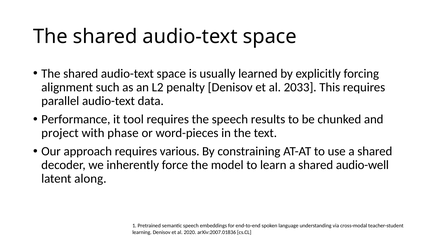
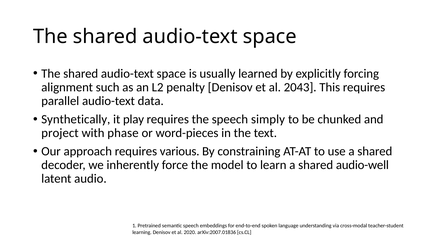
2033: 2033 -> 2043 (300, 87)
Performance: Performance -> Synthetically (76, 119)
tool: tool -> play (134, 119)
results: results -> simply (268, 119)
along: along -> audio (90, 179)
